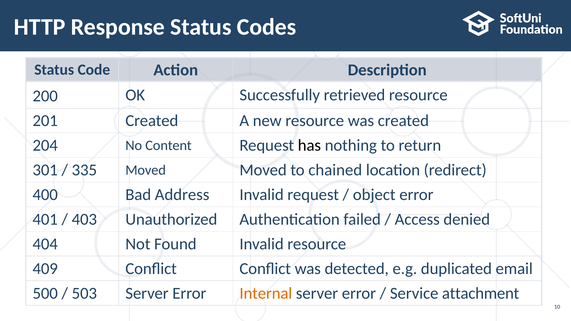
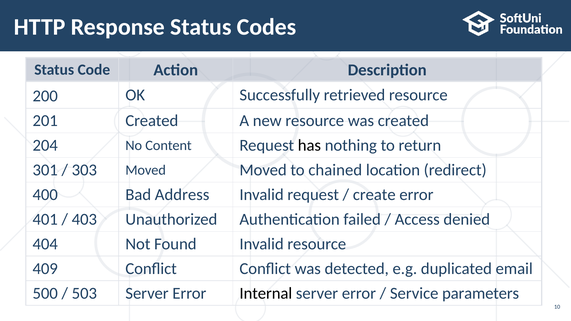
335: 335 -> 303 (84, 170)
object: object -> create (374, 195)
Internal colour: orange -> black (266, 293)
attachment: attachment -> parameters (481, 293)
